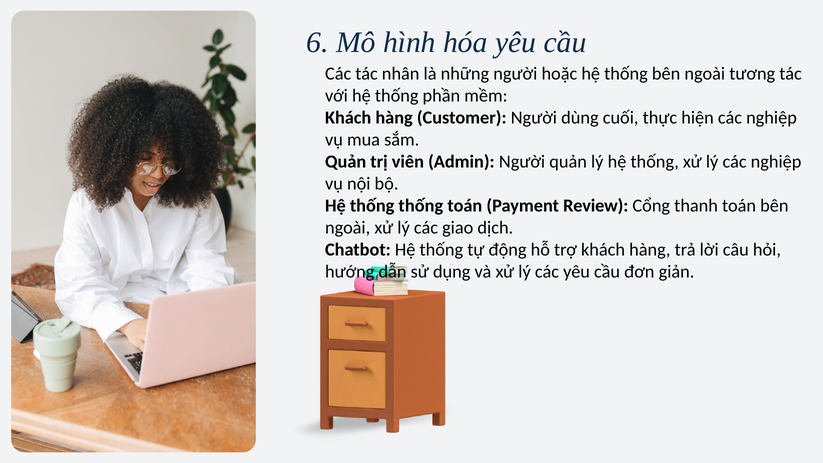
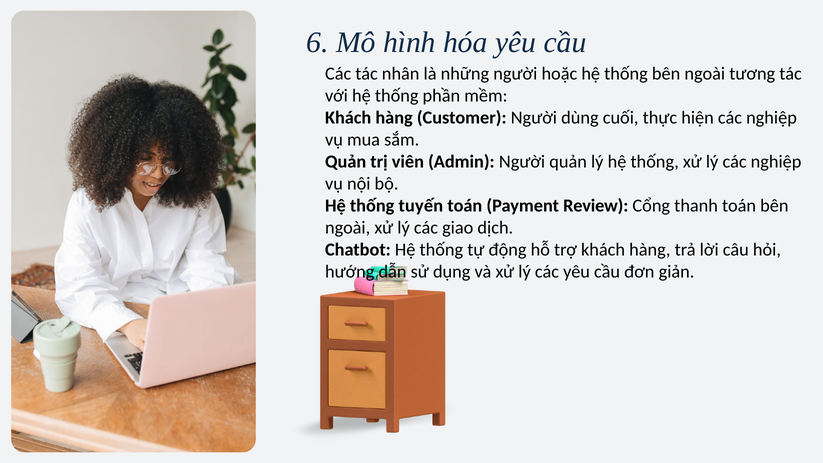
thống thống: thống -> tuyến (421, 206)
